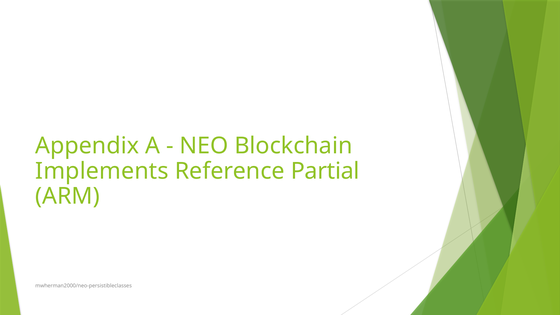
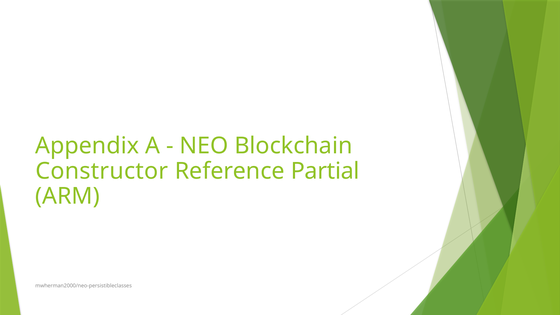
Implements: Implements -> Constructor (102, 171)
